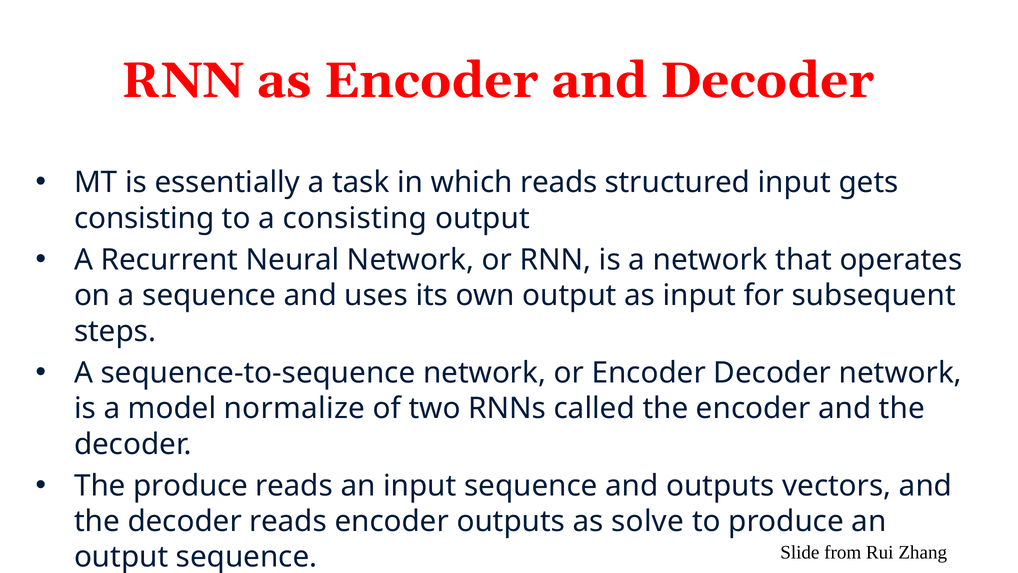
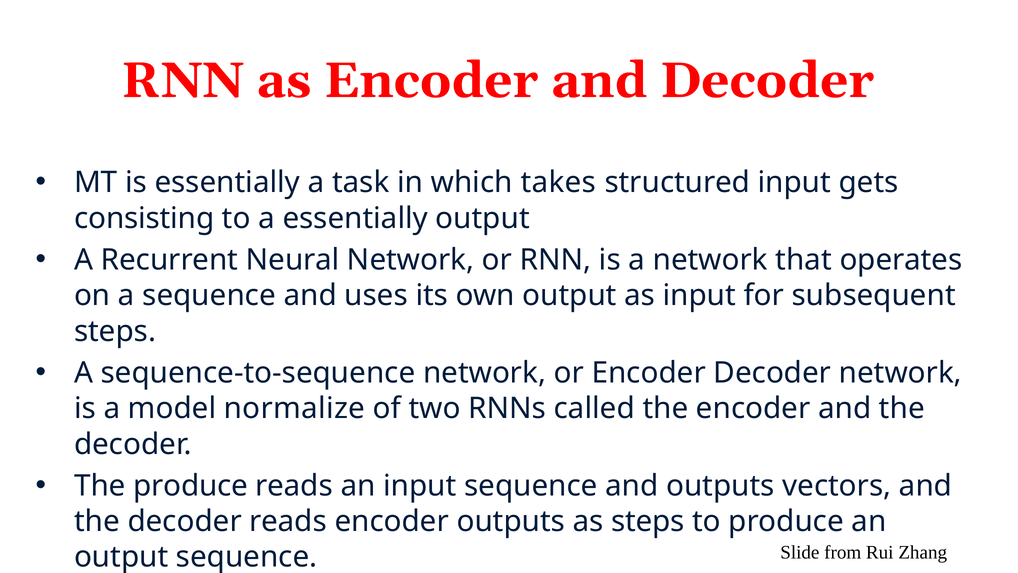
which reads: reads -> takes (558, 182)
a consisting: consisting -> essentially (355, 218)
as solve: solve -> steps (648, 521)
